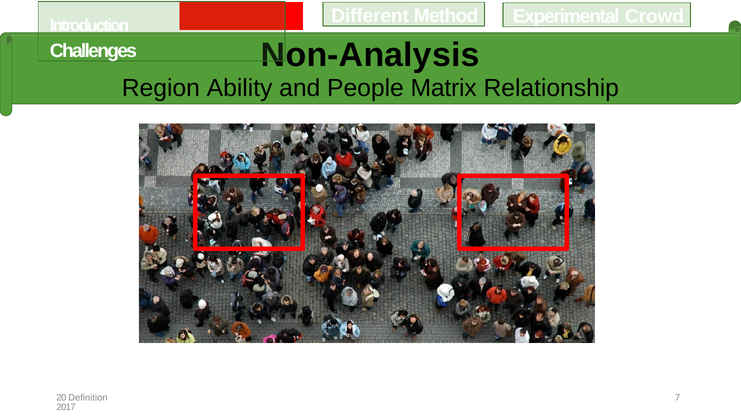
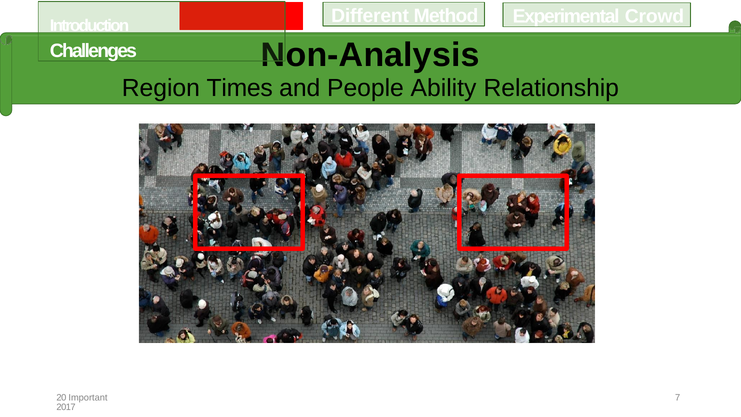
Ability: Ability -> Times (240, 88)
Matrix: Matrix -> Ability (444, 88)
Definition: Definition -> Important (88, 398)
